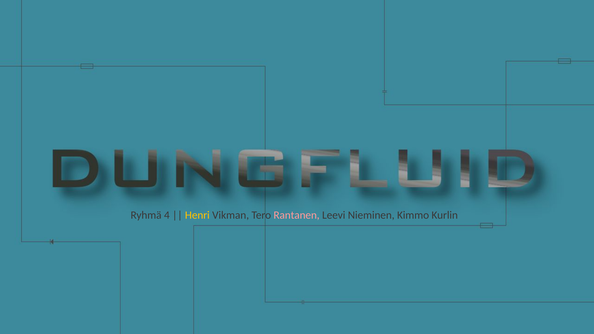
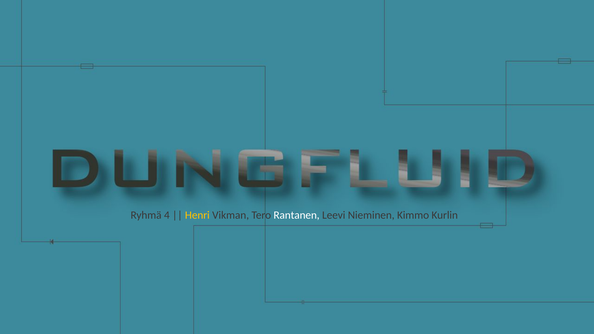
Rantanen colour: pink -> white (297, 215)
